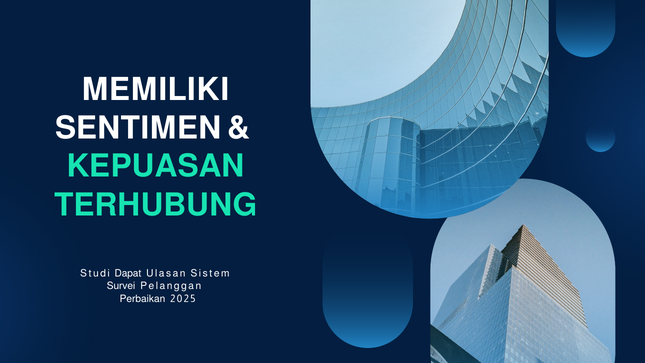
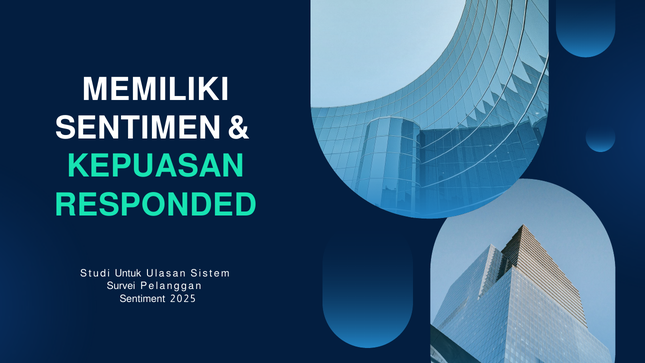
TERHUBUNG: TERHUBUNG -> RESPONDED (156, 205)
Dapat: Dapat -> Untuk (128, 273)
Perbaikan: Perbaikan -> Sentiment (142, 298)
